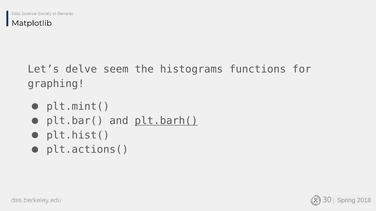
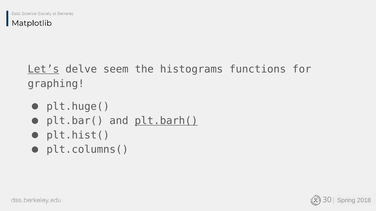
Let’s underline: none -> present (43, 69)
plt.mint(: plt.mint( -> plt.huge( (78, 107)
plt.actions(: plt.actions( -> plt.columns( (87, 150)
